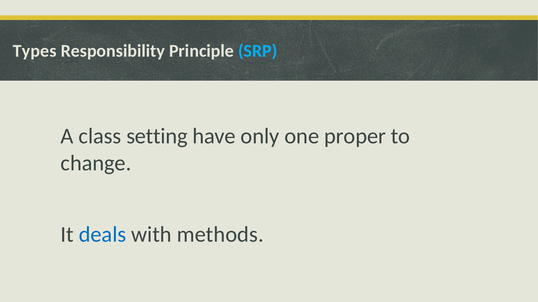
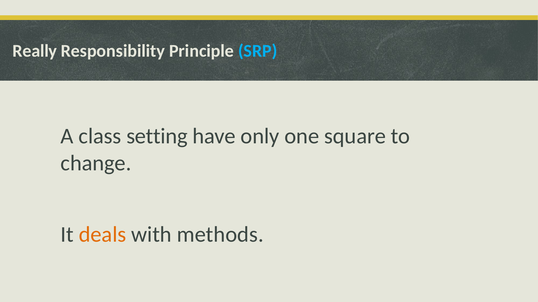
Types: Types -> Really (35, 51)
proper: proper -> square (355, 136)
deals colour: blue -> orange (103, 235)
